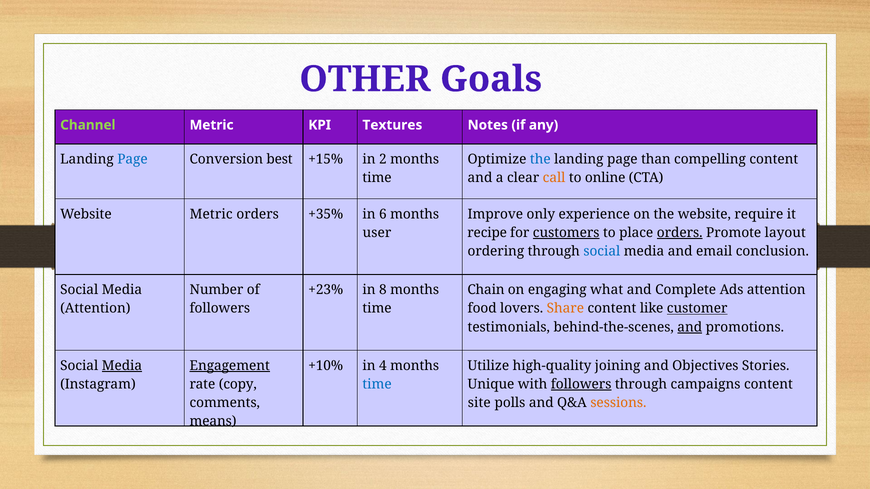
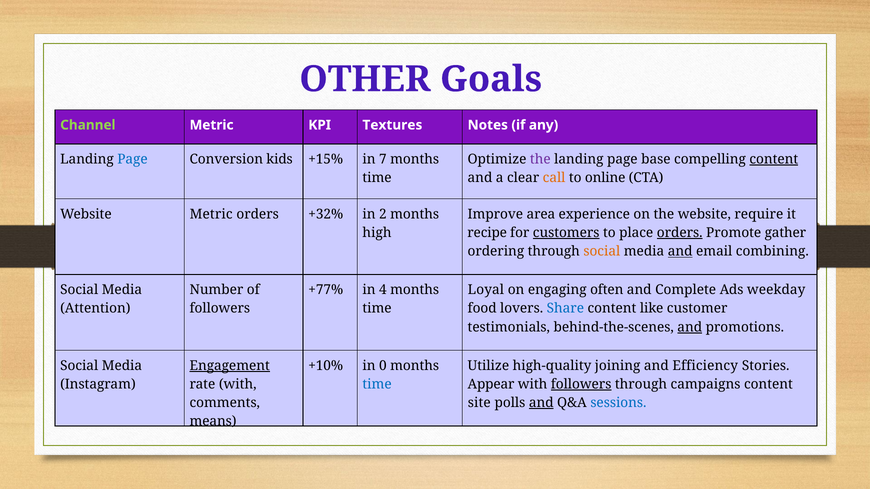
best: best -> kids (280, 159)
2: 2 -> 7 (383, 159)
the colour: blue -> purple (540, 159)
than: than -> base (656, 159)
content underline: none -> present (774, 159)
+35%: +35% -> +32% (326, 214)
6: 6 -> 2 (383, 214)
only: only -> area (541, 214)
user: user -> high (377, 233)
layout: layout -> gather (785, 233)
social colour: blue -> orange (602, 252)
and underline: none -> present (680, 252)
conclusion: conclusion -> combining (772, 252)
+23%: +23% -> +77% (326, 290)
8: 8 -> 4 (383, 290)
Chain: Chain -> Loyal (486, 290)
what: what -> often (607, 290)
Ads attention: attention -> weekday (776, 290)
Share colour: orange -> blue (565, 309)
customer underline: present -> none (697, 309)
Media underline: present -> none (122, 366)
4: 4 -> 0 (383, 366)
Objectives: Objectives -> Efficiency (705, 366)
rate copy: copy -> with (238, 384)
Unique: Unique -> Appear (491, 384)
and underline: none -> present (541, 403)
sessions colour: orange -> blue (618, 403)
